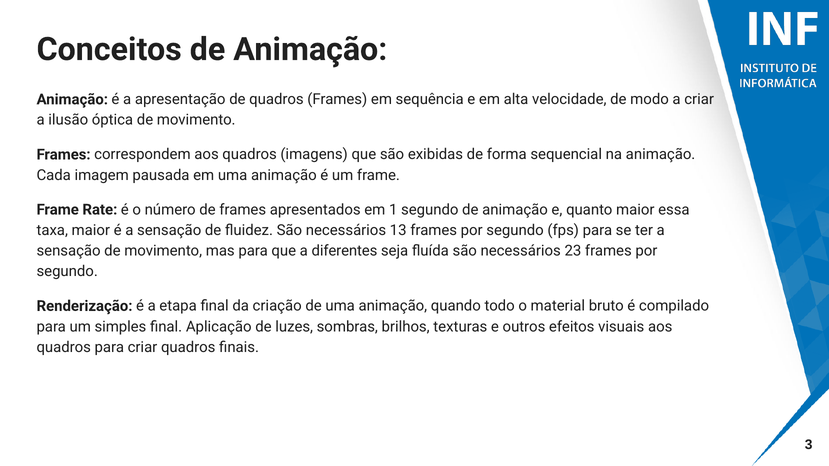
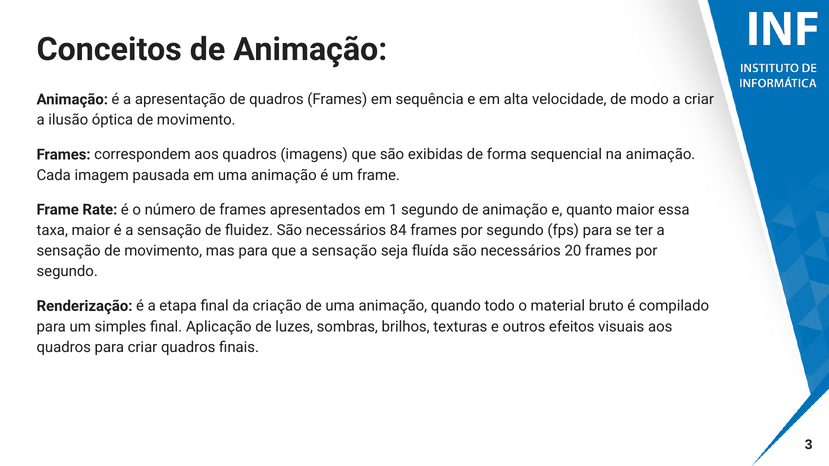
13: 13 -> 84 (398, 230)
que a diferentes: diferentes -> sensação (344, 251)
23: 23 -> 20 (573, 251)
